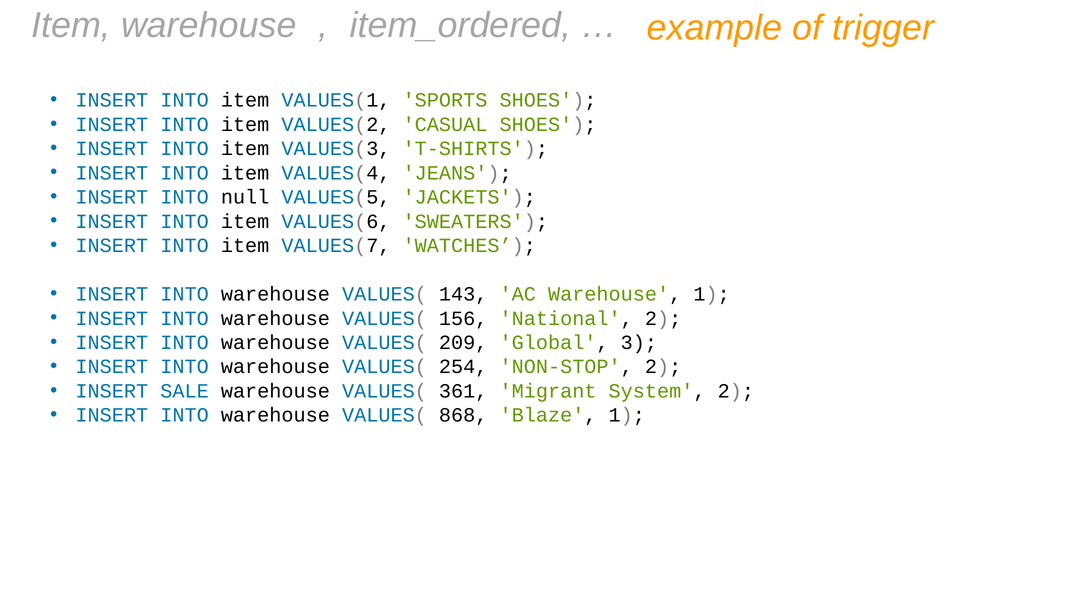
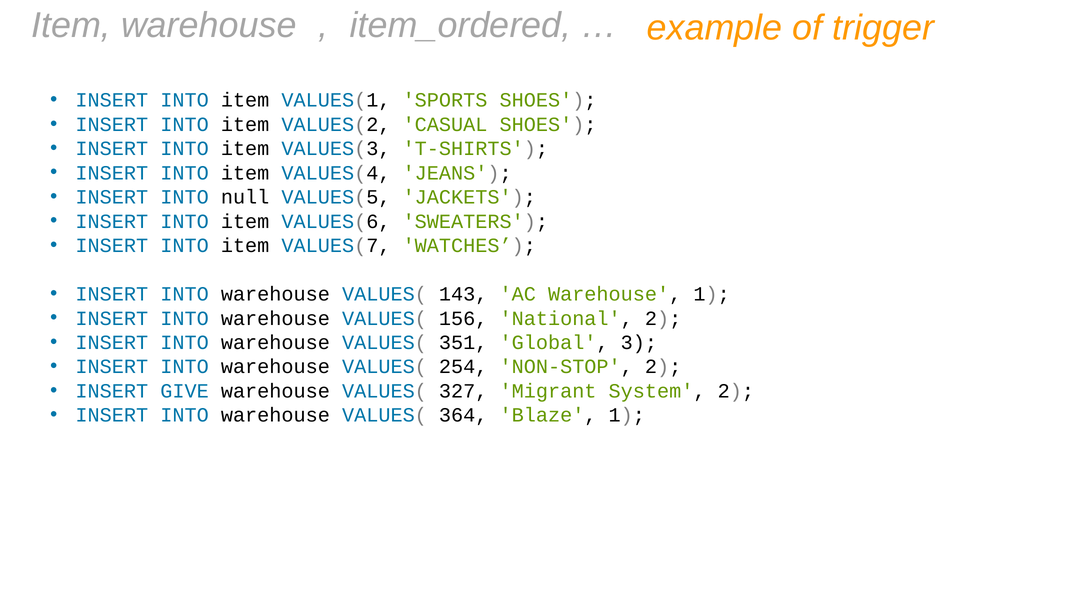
209: 209 -> 351 (463, 342)
SALE: SALE -> GIVE (185, 391)
361: 361 -> 327 (463, 391)
868: 868 -> 364 (463, 415)
